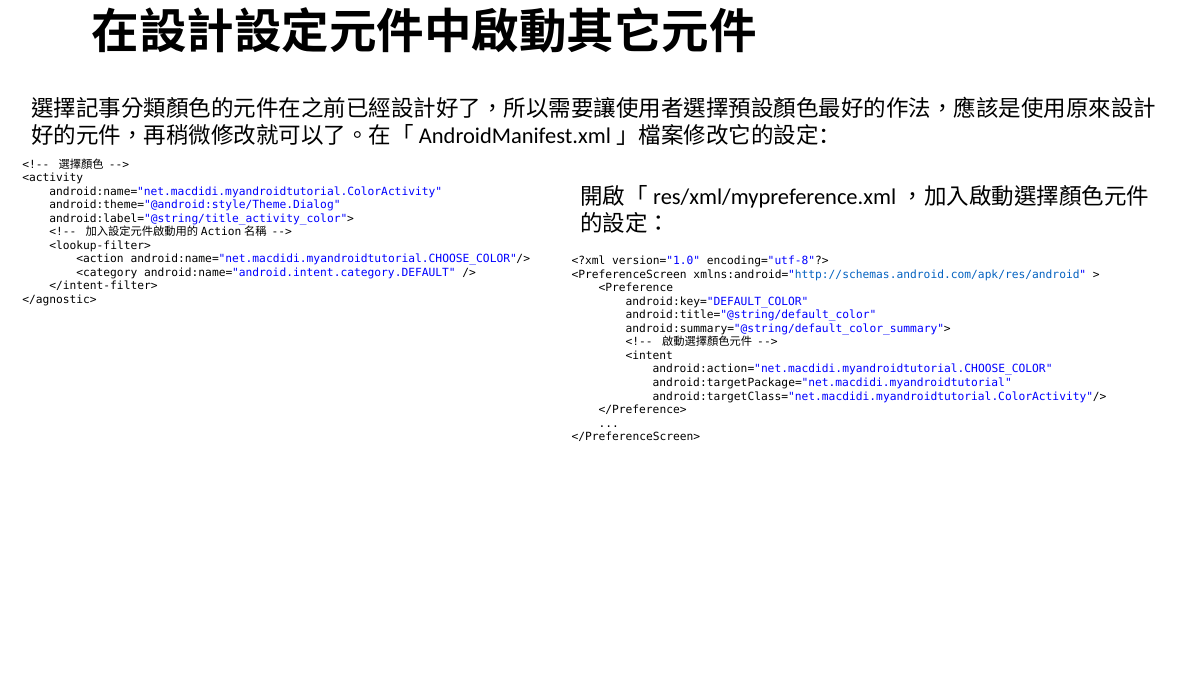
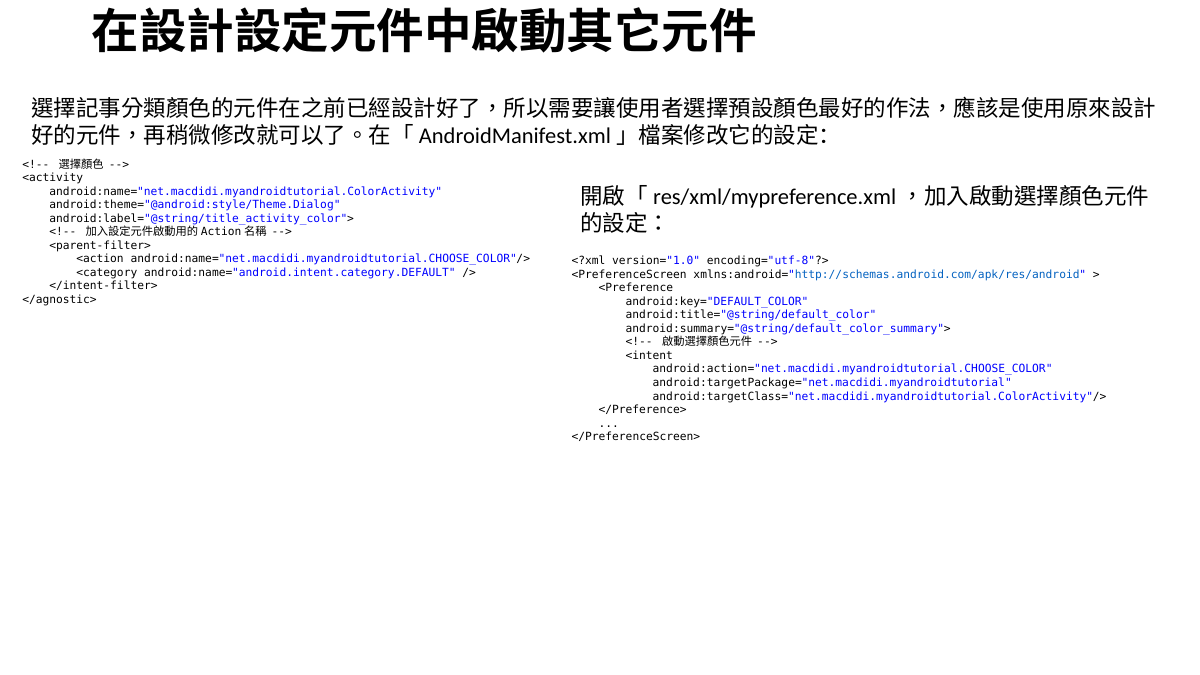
<lookup-filter>: <lookup-filter> -> <parent-filter> (100, 246)
